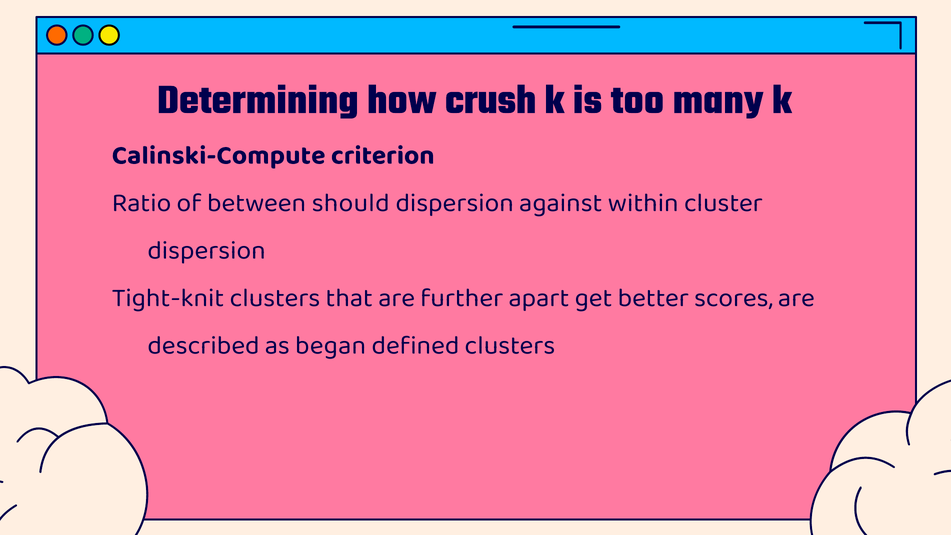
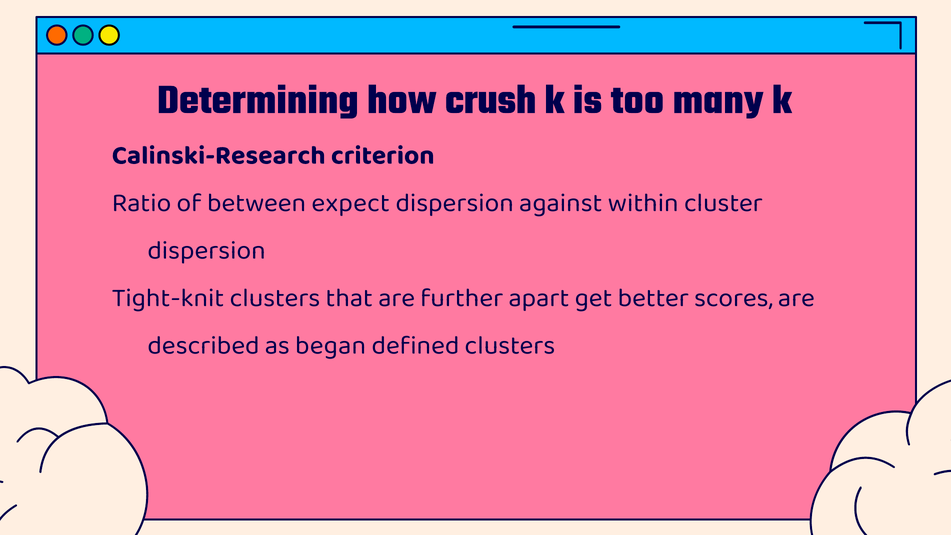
Calinski-Compute: Calinski-Compute -> Calinski-Research (219, 155)
should: should -> expect (351, 202)
